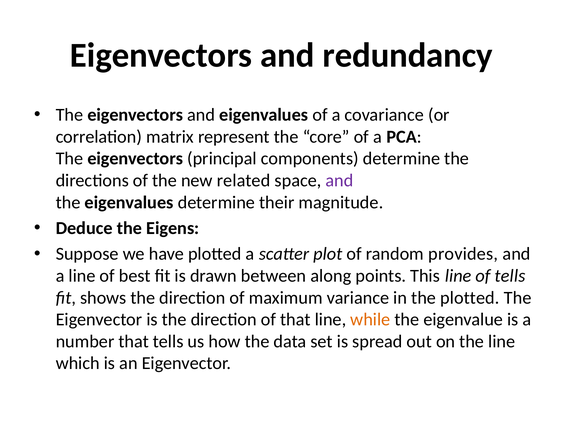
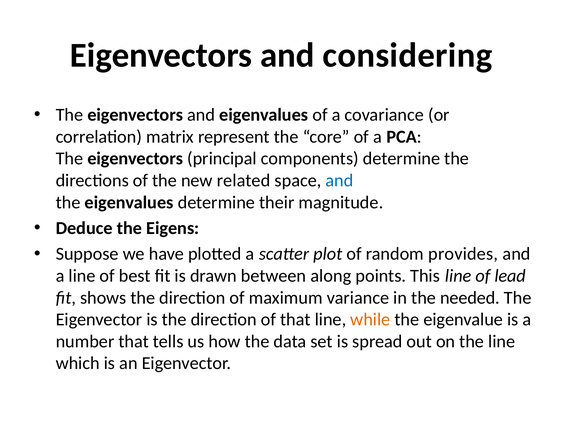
redundancy: redundancy -> considering (407, 55)
and colour: purple -> blue (339, 181)
of tells: tells -> lead (510, 276)
the plotted: plotted -> needed (470, 298)
